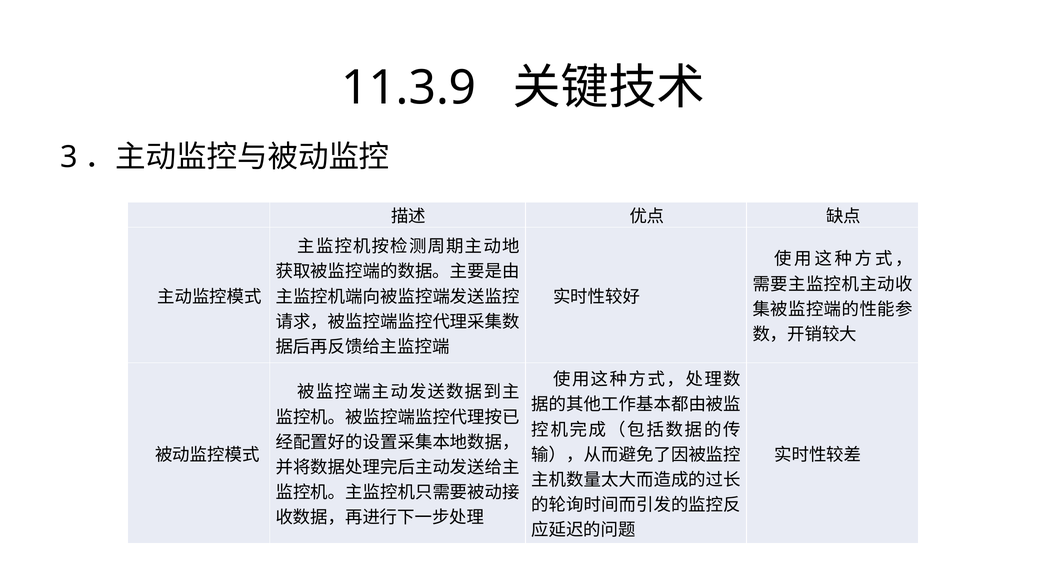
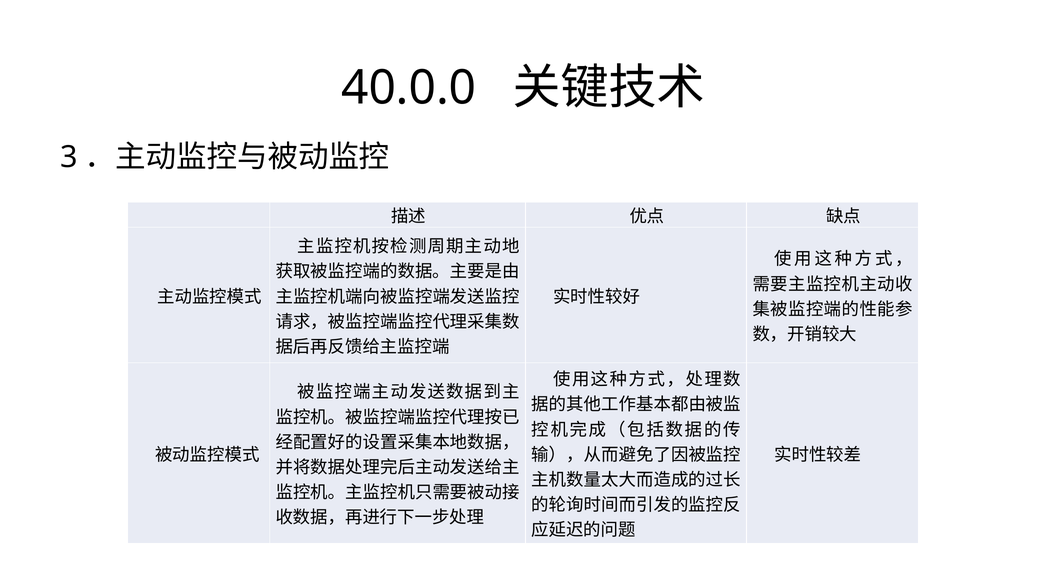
11.3.9: 11.3.9 -> 40.0.0 (409, 88)
